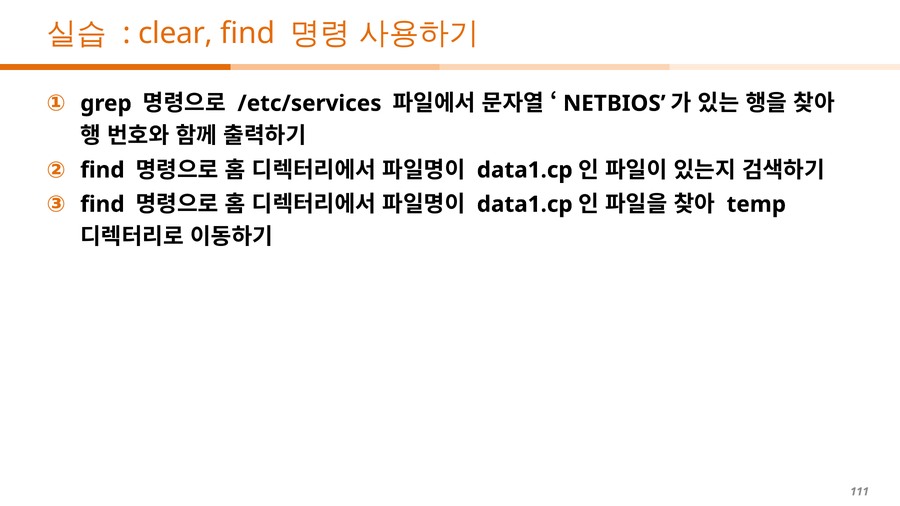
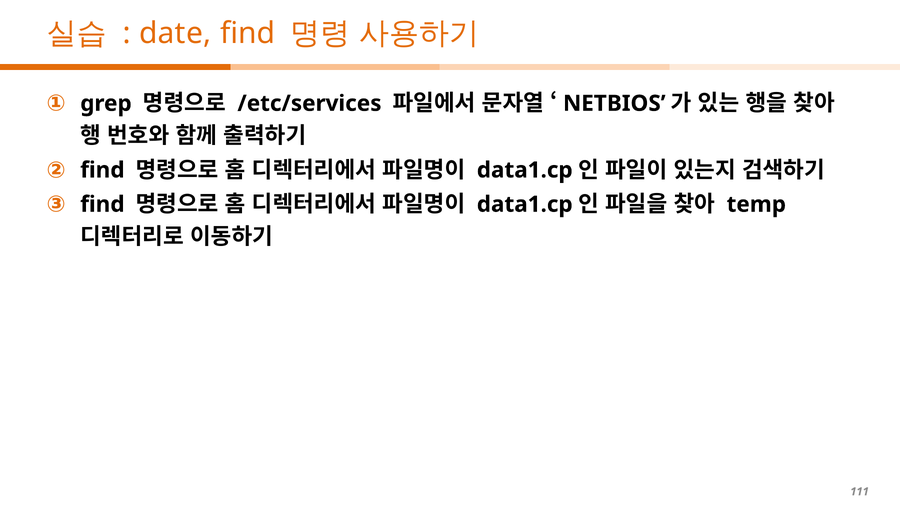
clear: clear -> date (175, 34)
